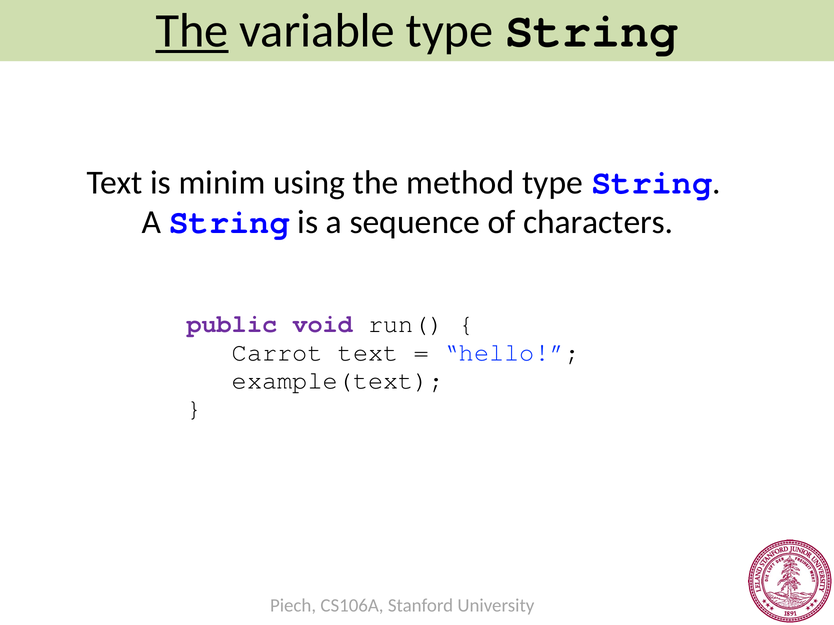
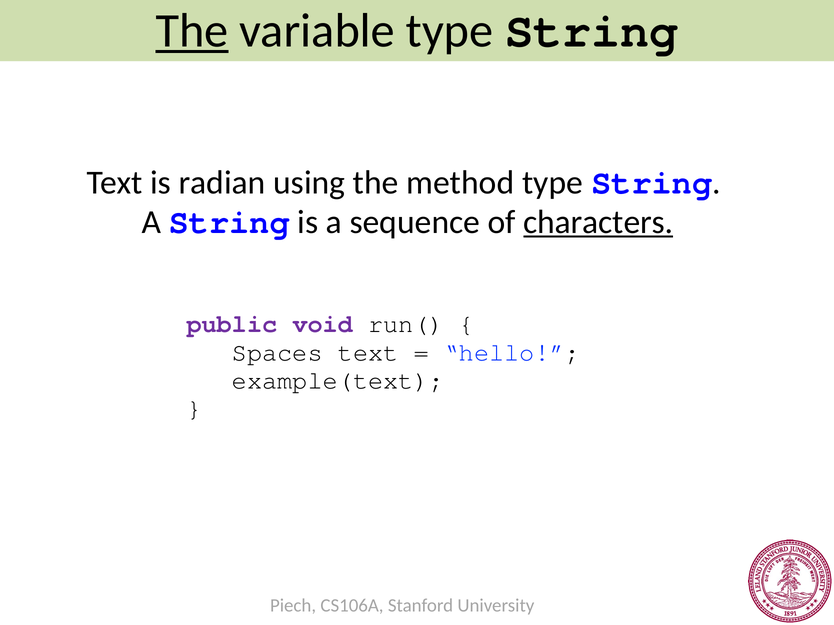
minim: minim -> radian (222, 183)
characters underline: none -> present (598, 222)
Carrot: Carrot -> Spaces (277, 352)
